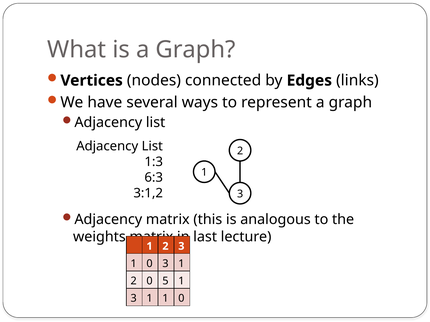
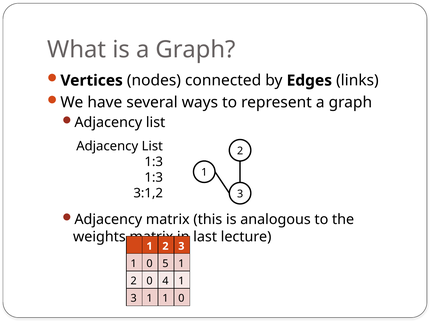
6:3: 6:3 -> 1:3 (154, 178)
0 3: 3 -> 5 (165, 264)
5: 5 -> 4 (165, 281)
